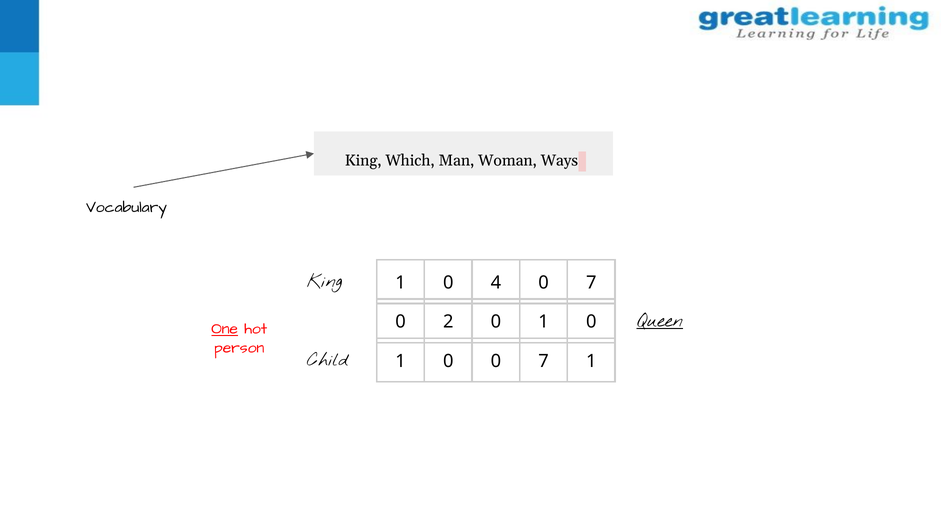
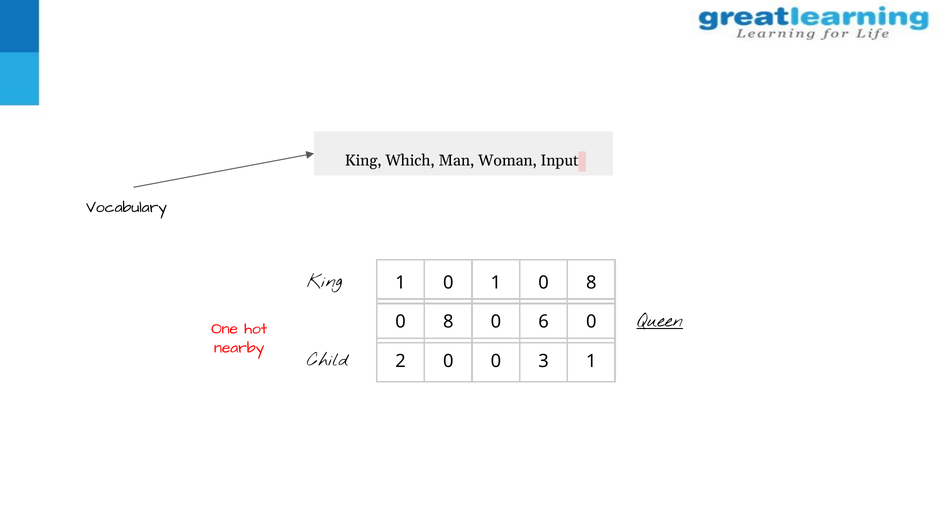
Ways: Ways -> Input (559, 161)
0 4: 4 -> 1 (496, 283)
7: 7 -> 8 (591, 283)
2: 2 -> 8 (448, 322)
0 1: 1 -> 6 (544, 322)
One underline: present -> none (225, 329)
person: person -> nearby (239, 348)
Child 1: 1 -> 2 (401, 361)
0 0 7: 7 -> 3 (544, 361)
